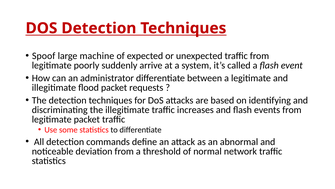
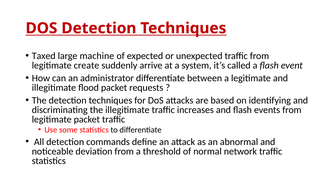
Spoof: Spoof -> Taxed (44, 56)
poorly: poorly -> create (87, 65)
